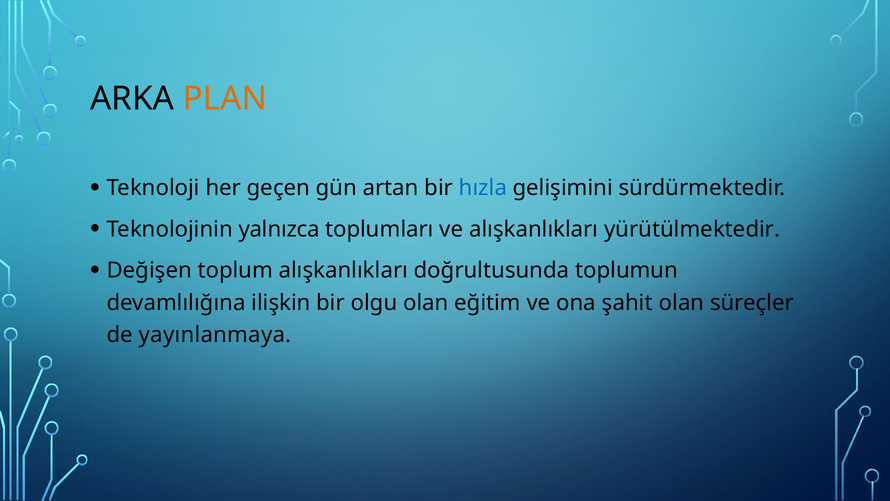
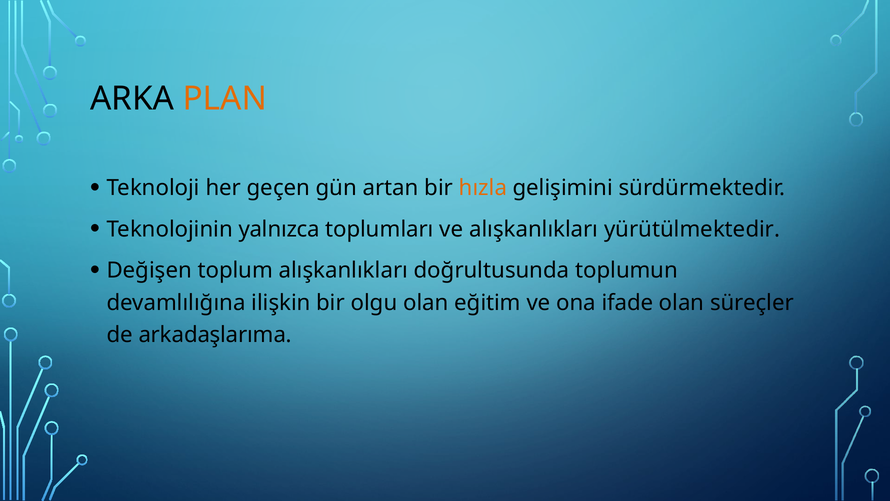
hızla colour: blue -> orange (483, 188)
şahit: şahit -> ifade (627, 302)
yayınlanmaya: yayınlanmaya -> arkadaşlarıma (215, 334)
